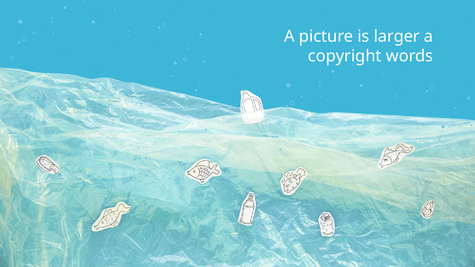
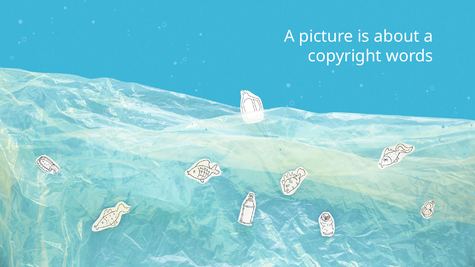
larger: larger -> about (397, 36)
